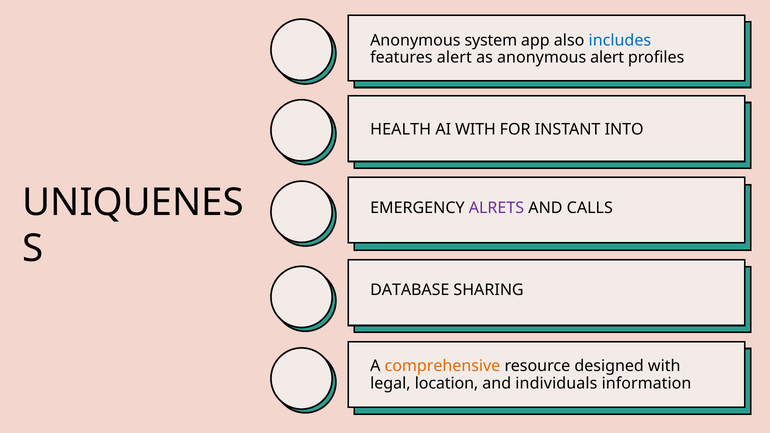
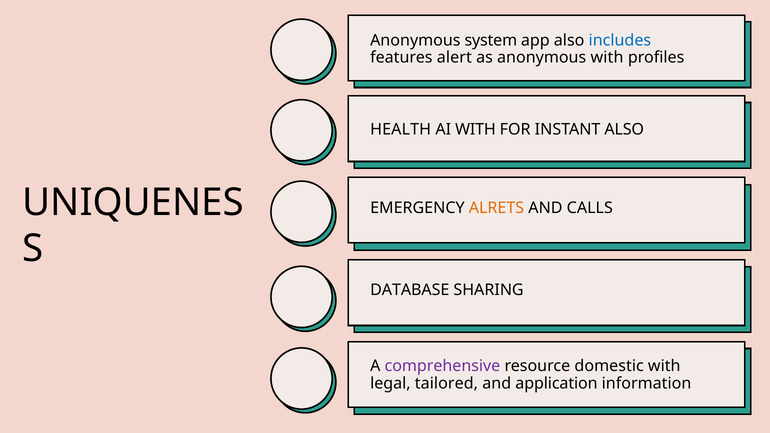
anonymous alert: alert -> with (607, 58)
INSTANT INTO: INTO -> ALSO (624, 130)
ALRETS colour: purple -> orange (496, 208)
comprehensive colour: orange -> purple (442, 366)
designed: designed -> domestic (609, 366)
location: location -> tailored (446, 383)
individuals: individuals -> application (557, 383)
